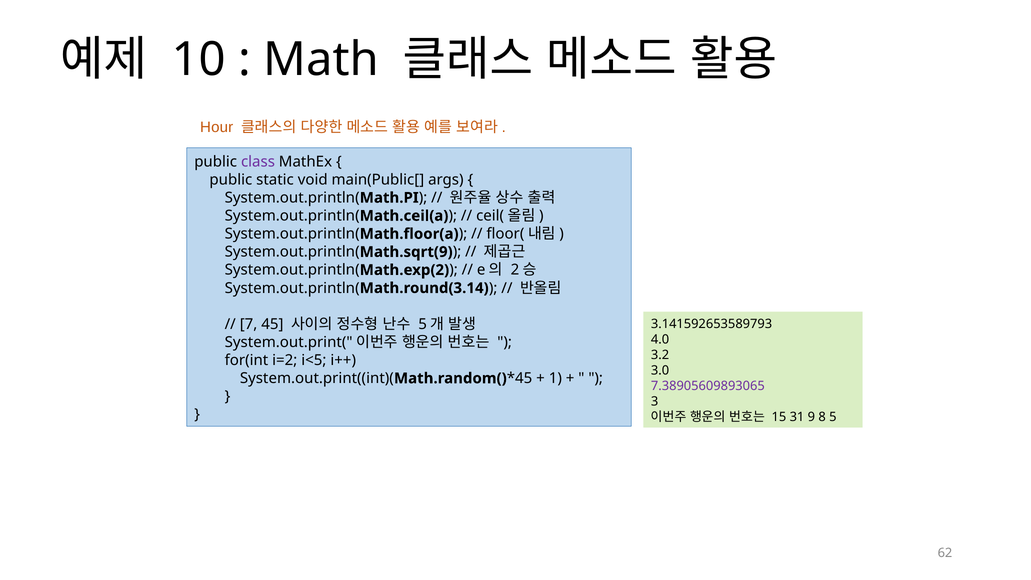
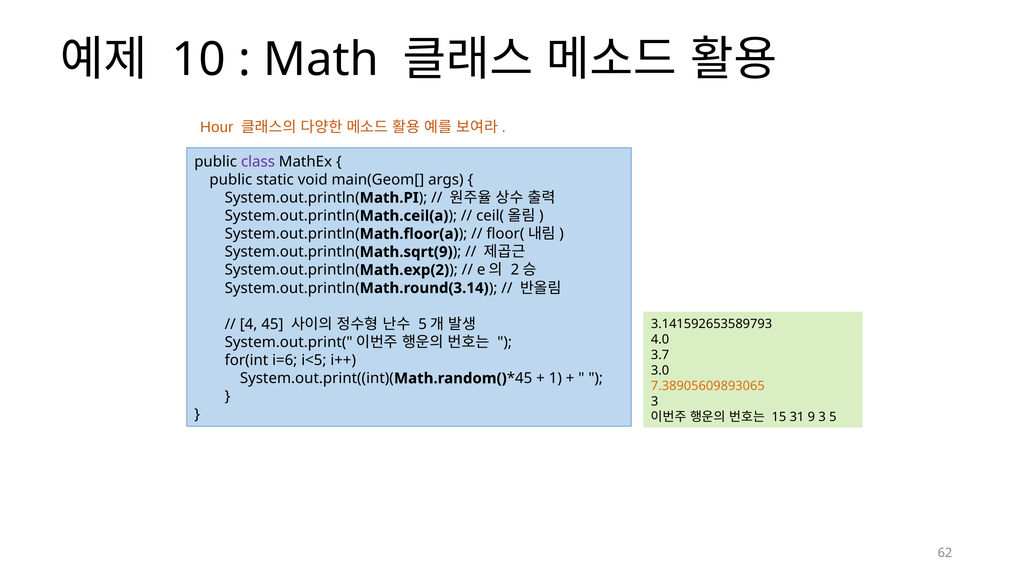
main(Public[: main(Public[ -> main(Geom[ (378, 180)
7: 7 -> 4 (249, 324)
3.2: 3.2 -> 3.7 (660, 355)
i=2: i=2 -> i=6 (285, 360)
7.38905609893065 colour: purple -> orange (708, 386)
9 8: 8 -> 3 (822, 417)
